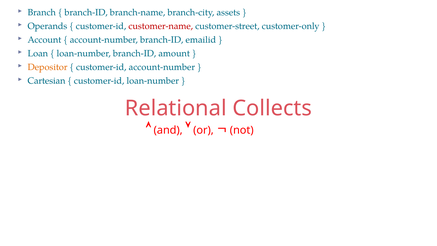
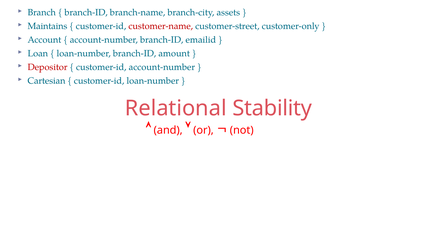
Operands: Operands -> Maintains (47, 26)
Depositor colour: orange -> red (48, 67)
Collects: Collects -> Stability (272, 108)
